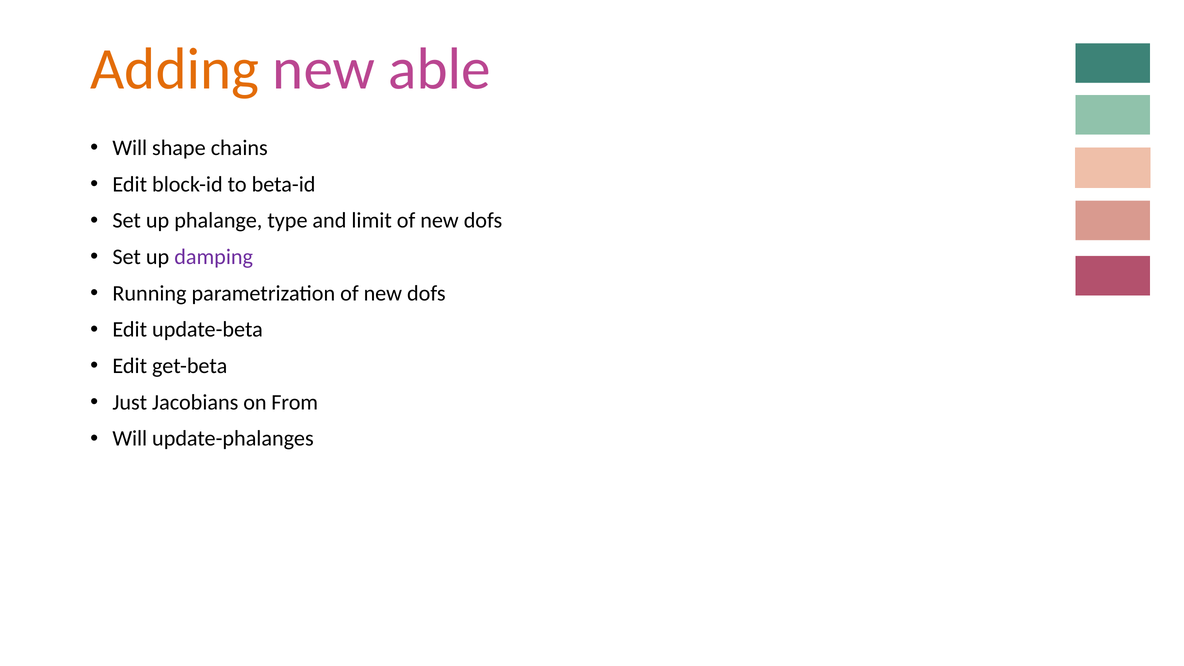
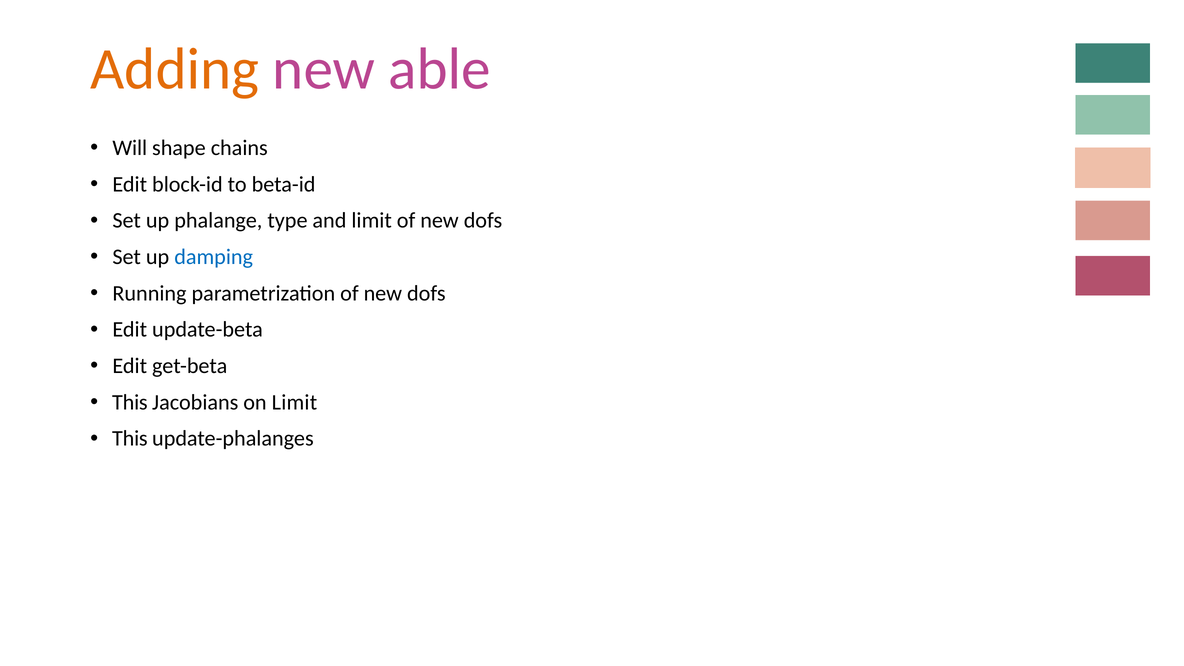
damping colour: purple -> blue (214, 257)
Just: Just -> This (130, 402)
on From: From -> Limit (294, 402)
Will: Will -> This (130, 439)
